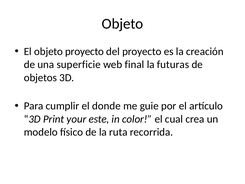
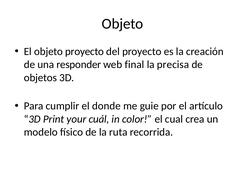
superficie: superficie -> responder (79, 64)
futuras: futuras -> precisa (173, 64)
este: este -> cuál (99, 119)
